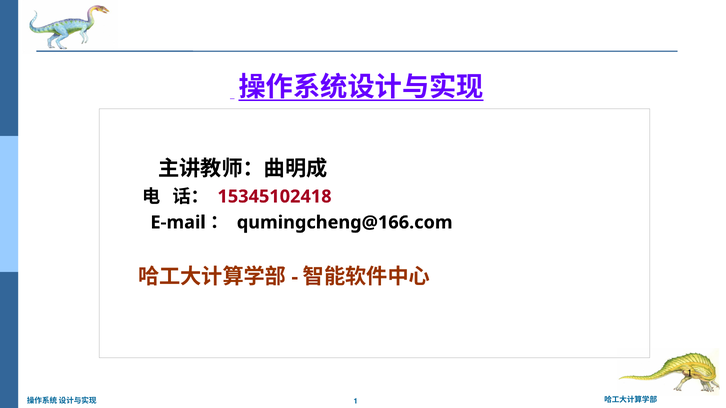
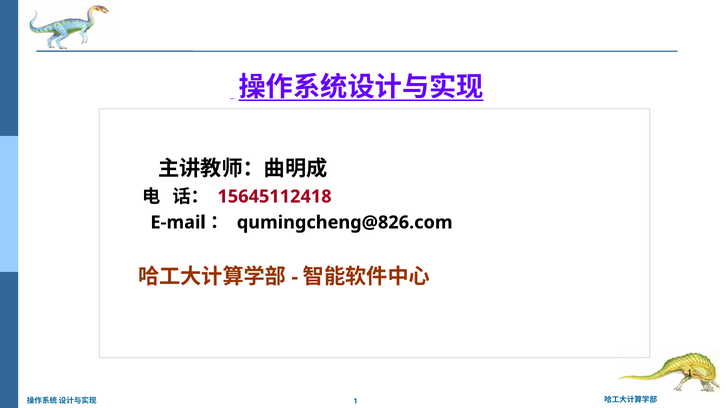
15345102418: 15345102418 -> 15645112418 (275, 197)
qumingcheng@166.com: qumingcheng@166.com -> qumingcheng@826.com (345, 223)
